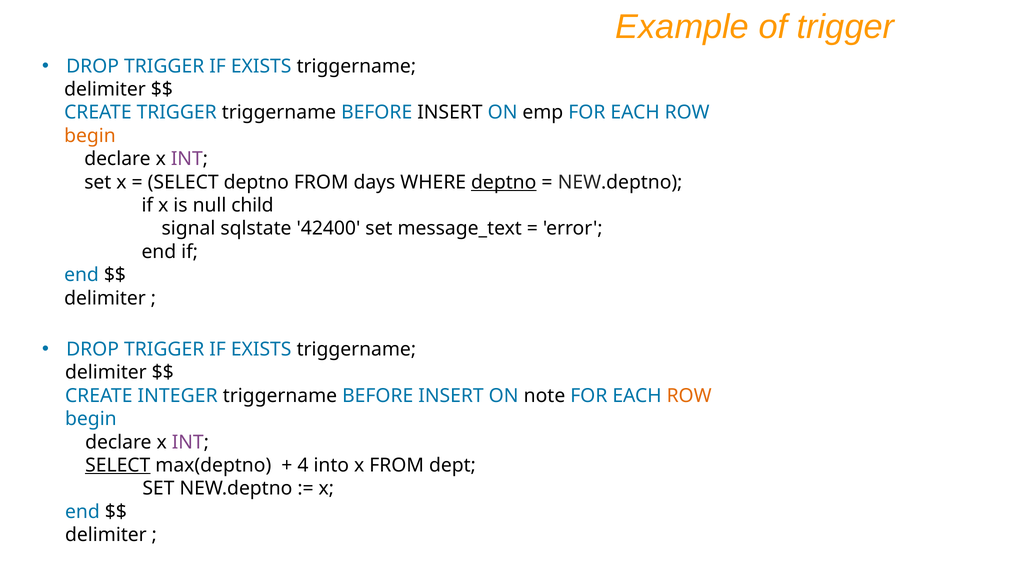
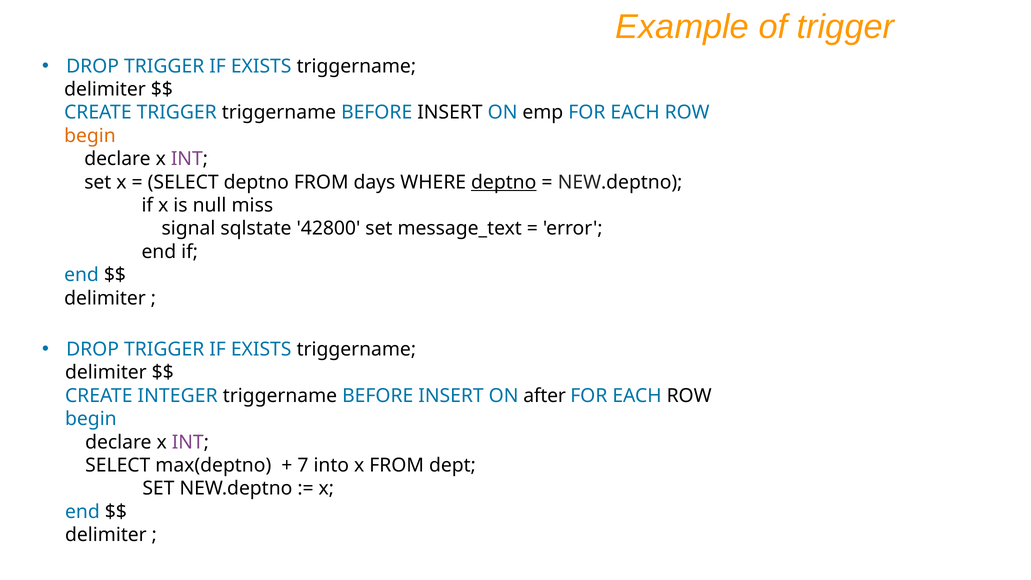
child: child -> miss (252, 205)
42400: 42400 -> 42800 (328, 229)
note: note -> after (545, 396)
ROW colour: orange -> black (689, 396)
SELECT underline: present -> none (118, 465)
4: 4 -> 7 (303, 465)
